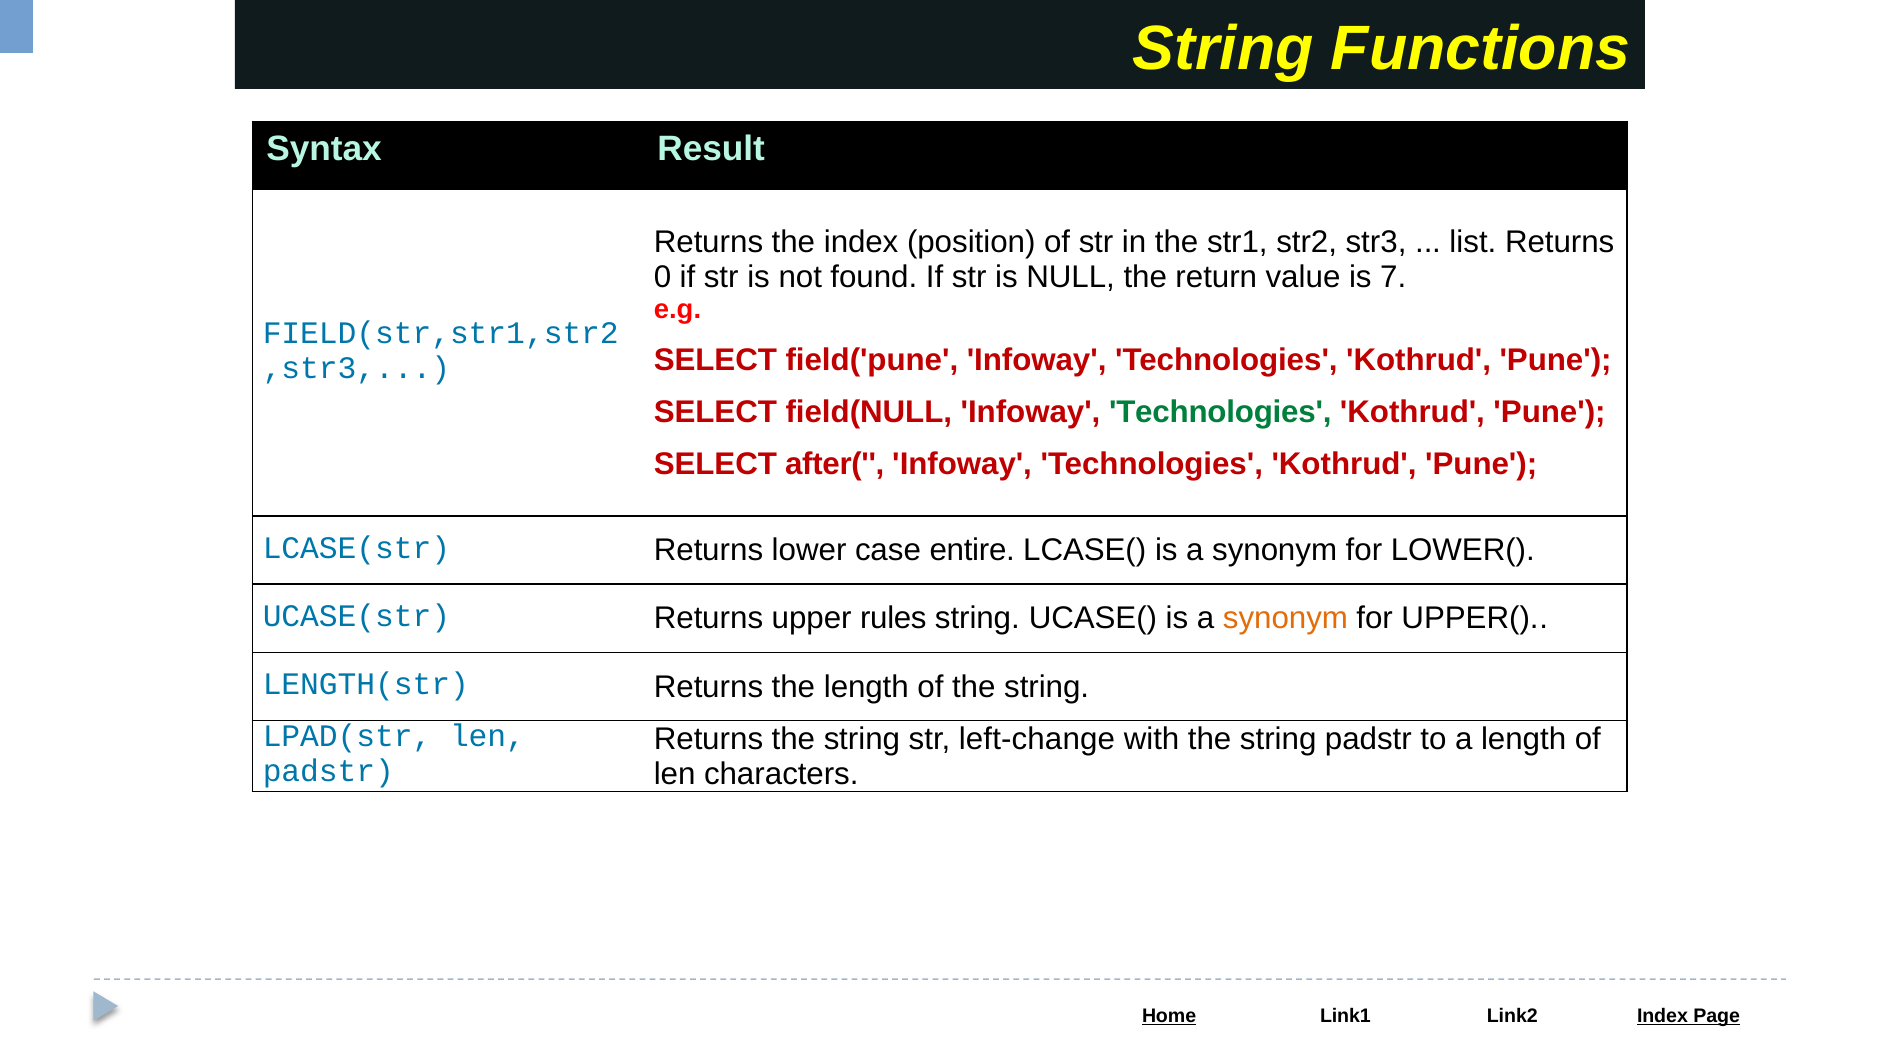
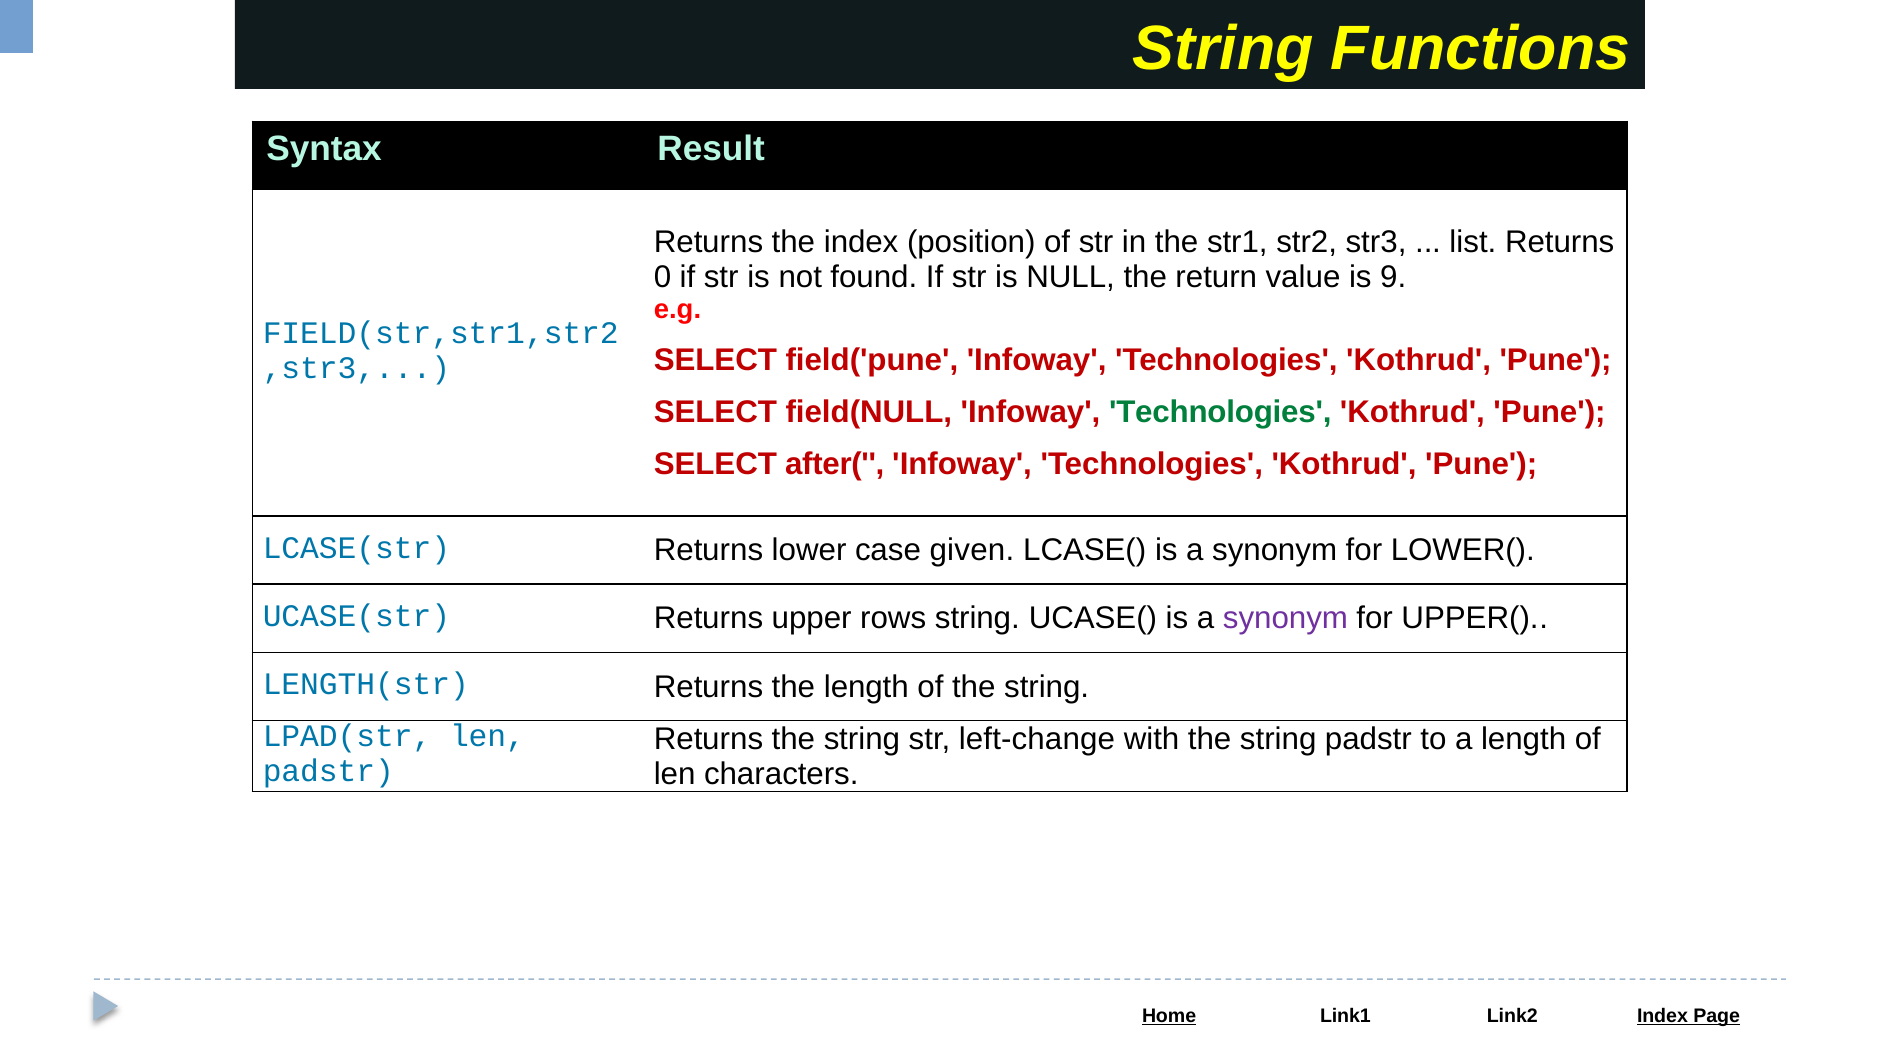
7: 7 -> 9 (1393, 277)
entire: entire -> given (972, 551)
rules: rules -> rows (893, 619)
synonym colour: orange -> purple (1285, 619)
